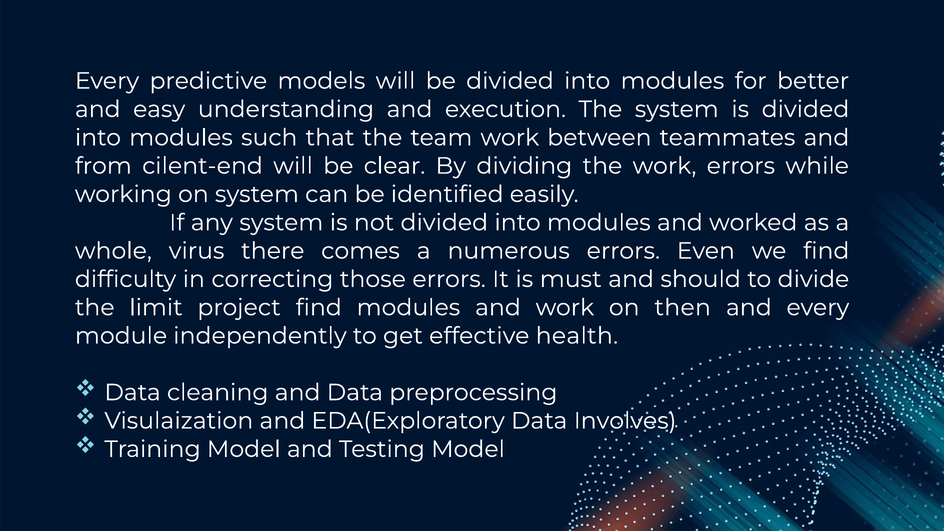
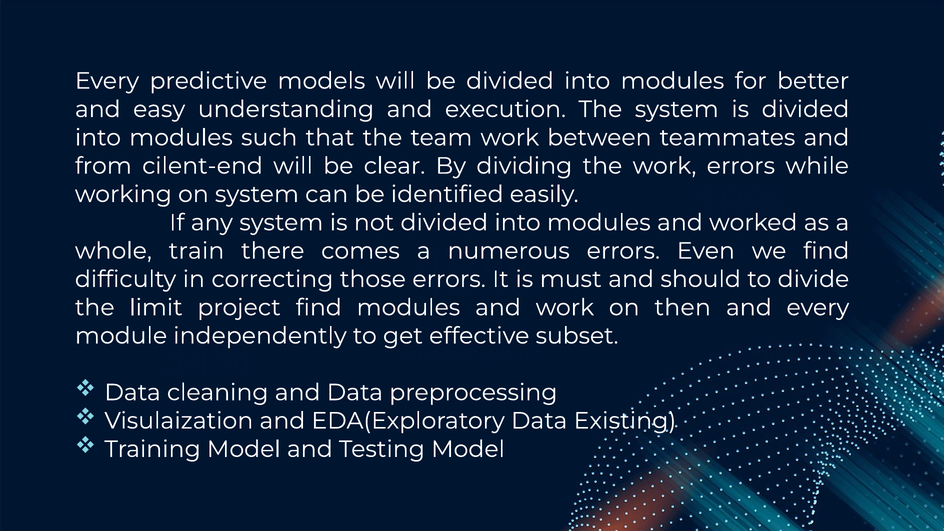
virus: virus -> train (197, 251)
health: health -> subset (577, 336)
Involves: Involves -> Existing (625, 421)
